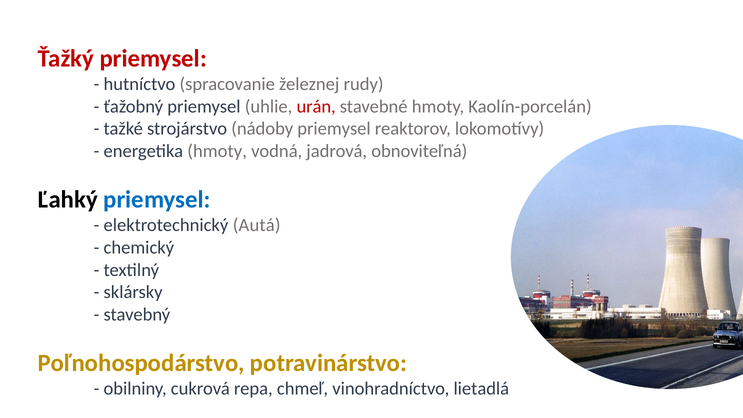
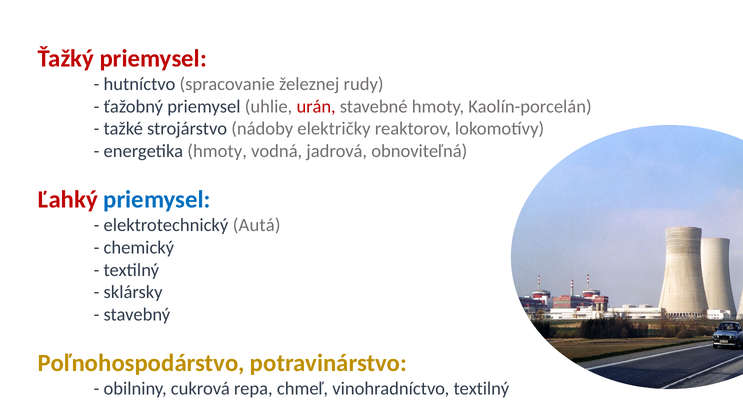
nádoby priemysel: priemysel -> električky (334, 129)
Ľahký colour: black -> red (68, 200)
vinohradníctvo lietadlá: lietadlá -> textilný (481, 389)
